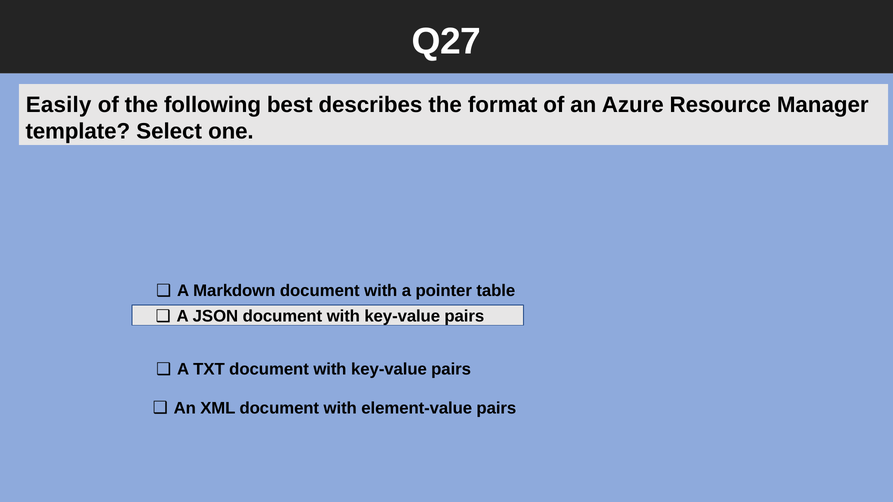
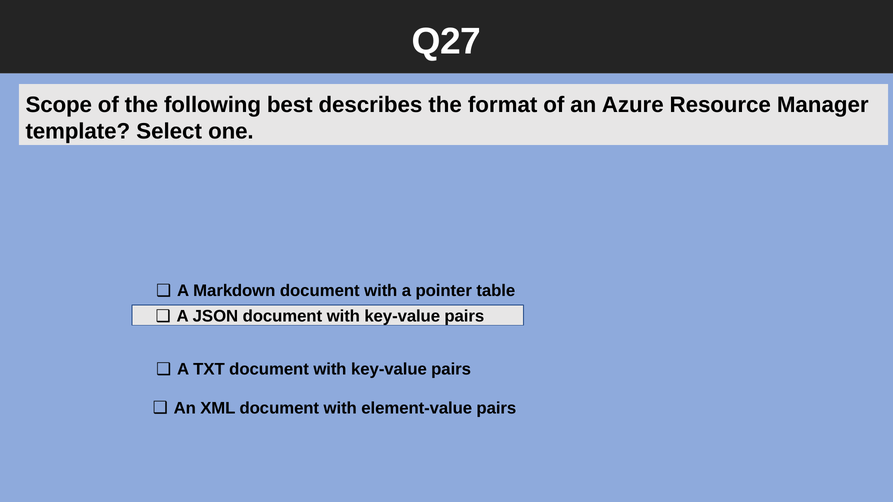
Easily: Easily -> Scope (59, 105)
